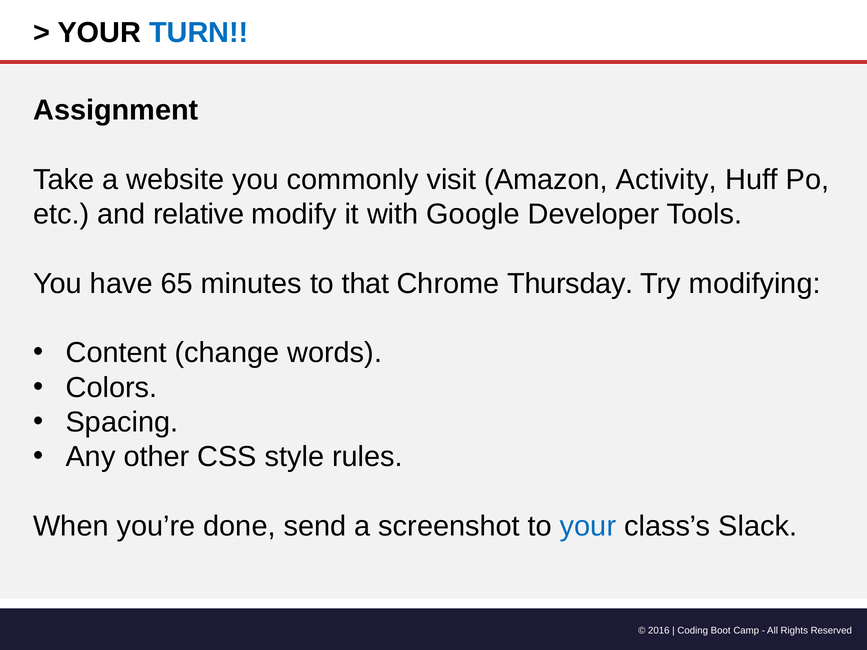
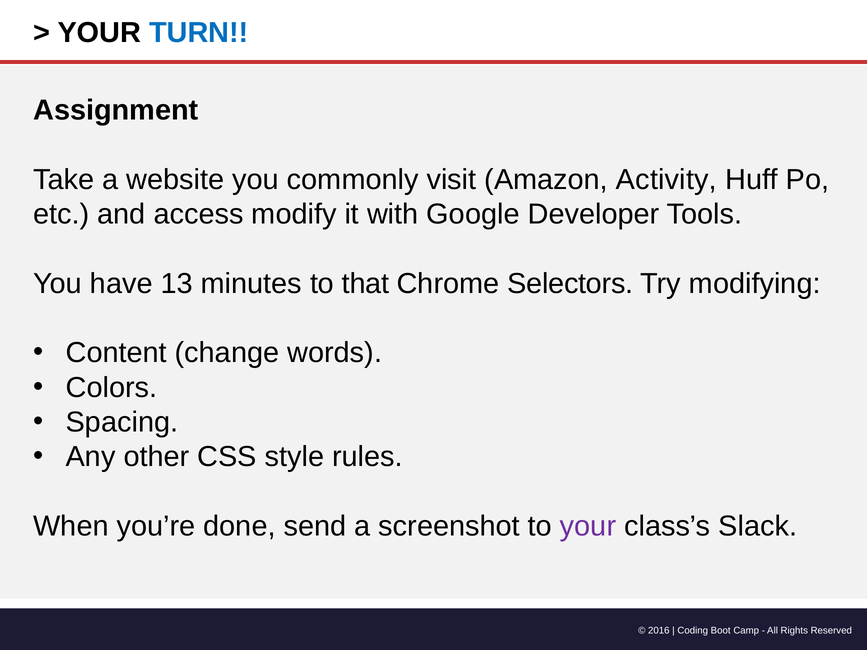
relative: relative -> access (199, 214)
65: 65 -> 13 (177, 284)
Thursday: Thursday -> Selectors (570, 284)
your colour: blue -> purple (588, 526)
